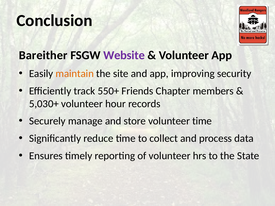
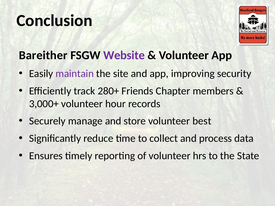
maintain colour: orange -> purple (75, 74)
550+: 550+ -> 280+ (108, 91)
5,030+: 5,030+ -> 3,000+ (44, 104)
volunteer time: time -> best (202, 121)
